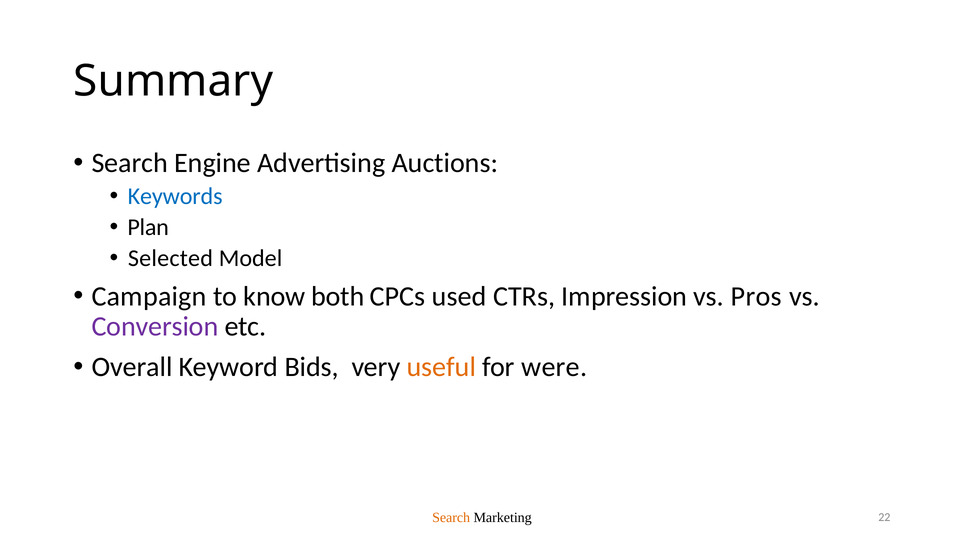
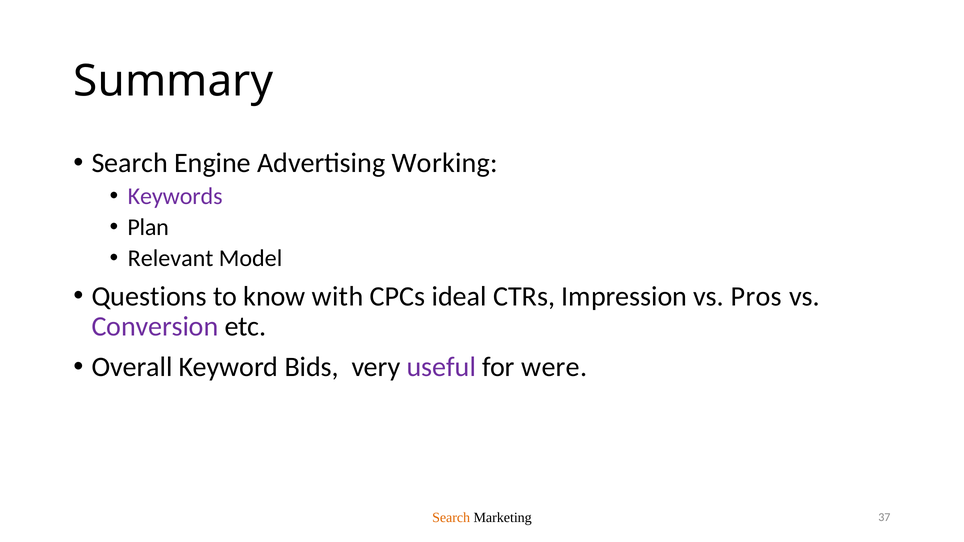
Auctions: Auctions -> Working (445, 163)
Keywords colour: blue -> purple (175, 196)
Selected: Selected -> Relevant (171, 258)
Campaign: Campaign -> Questions (149, 296)
both: both -> with (338, 296)
used: used -> ideal (459, 296)
useful colour: orange -> purple (441, 367)
22: 22 -> 37 (884, 518)
